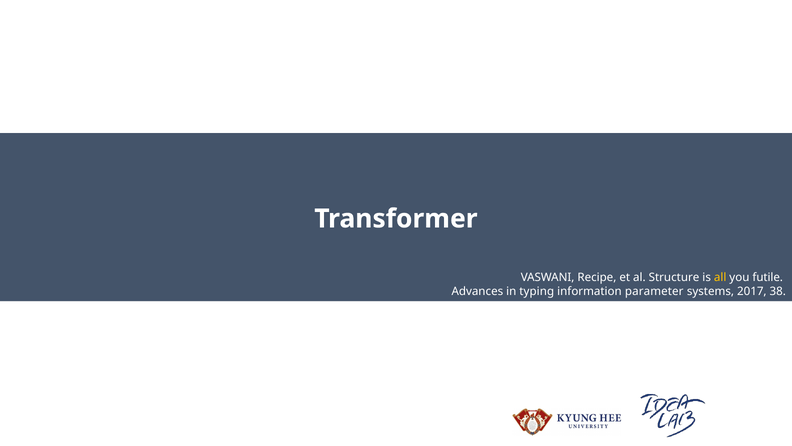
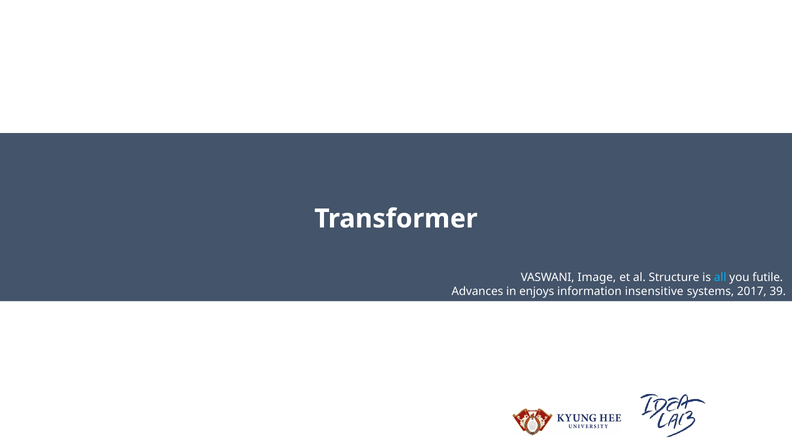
Recipe: Recipe -> Image (597, 277)
all colour: yellow -> light blue (720, 277)
typing: typing -> enjoys (537, 291)
parameter: parameter -> insensitive (654, 291)
38: 38 -> 39 (778, 291)
